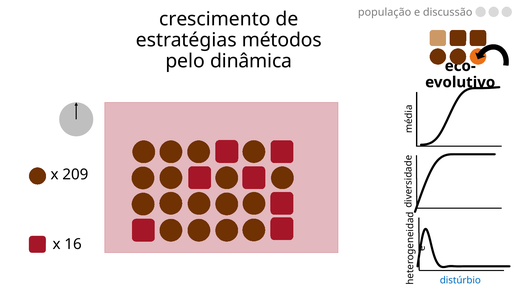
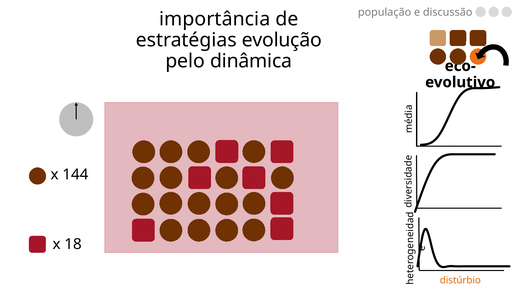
crescimento: crescimento -> importância (215, 19)
métodos: métodos -> evolução (282, 40)
209: 209 -> 144 (75, 175)
16: 16 -> 18 (73, 245)
distúrbio colour: blue -> orange (460, 281)
